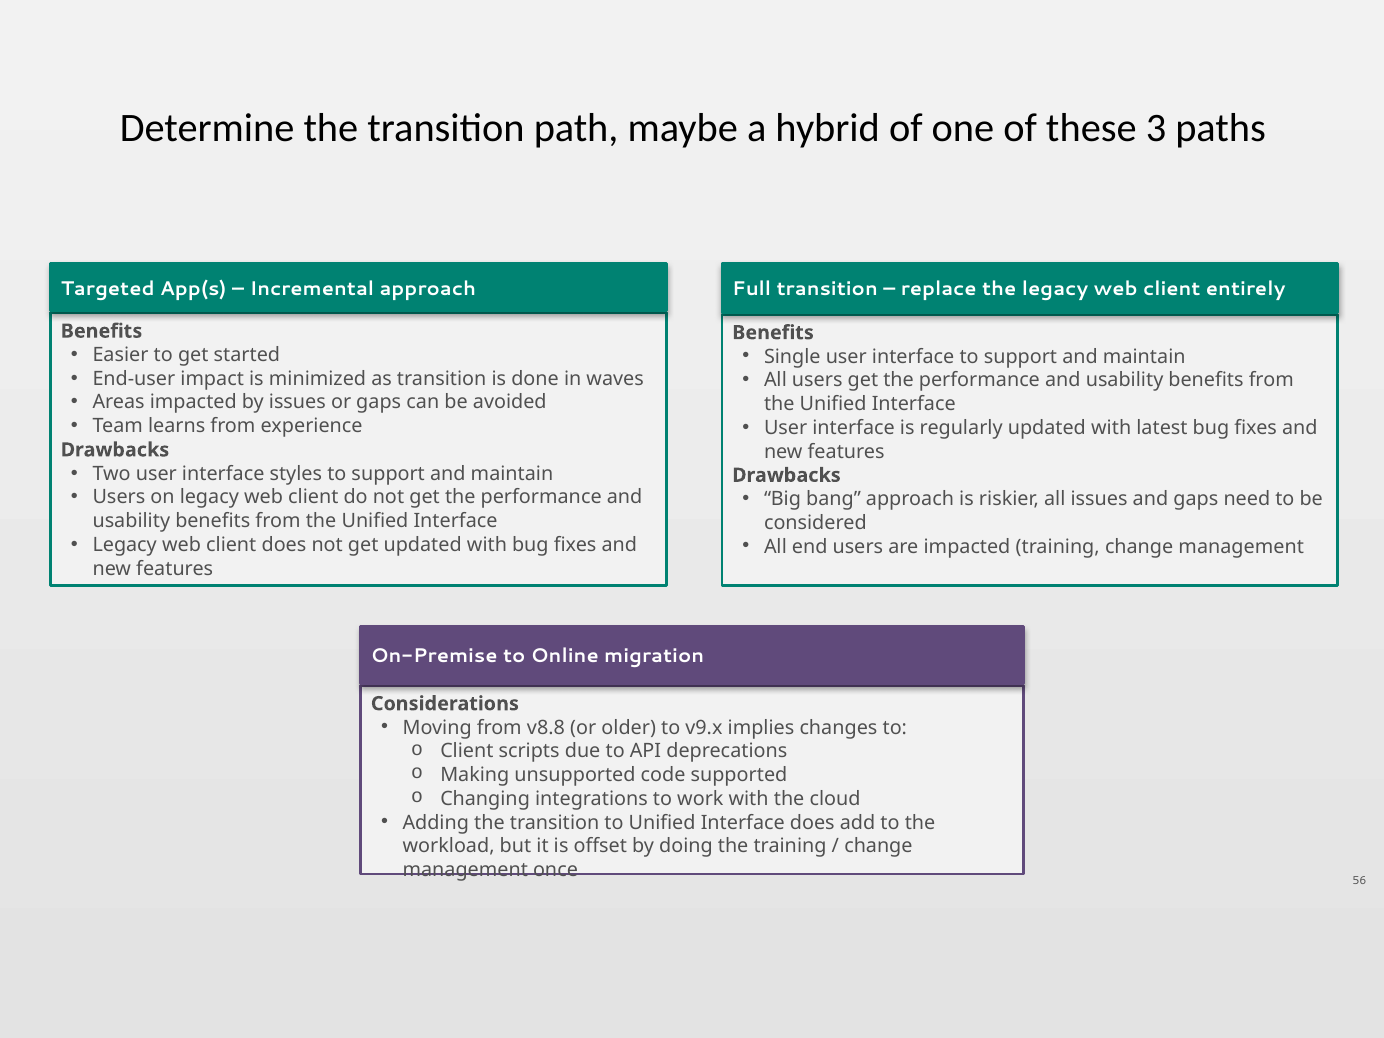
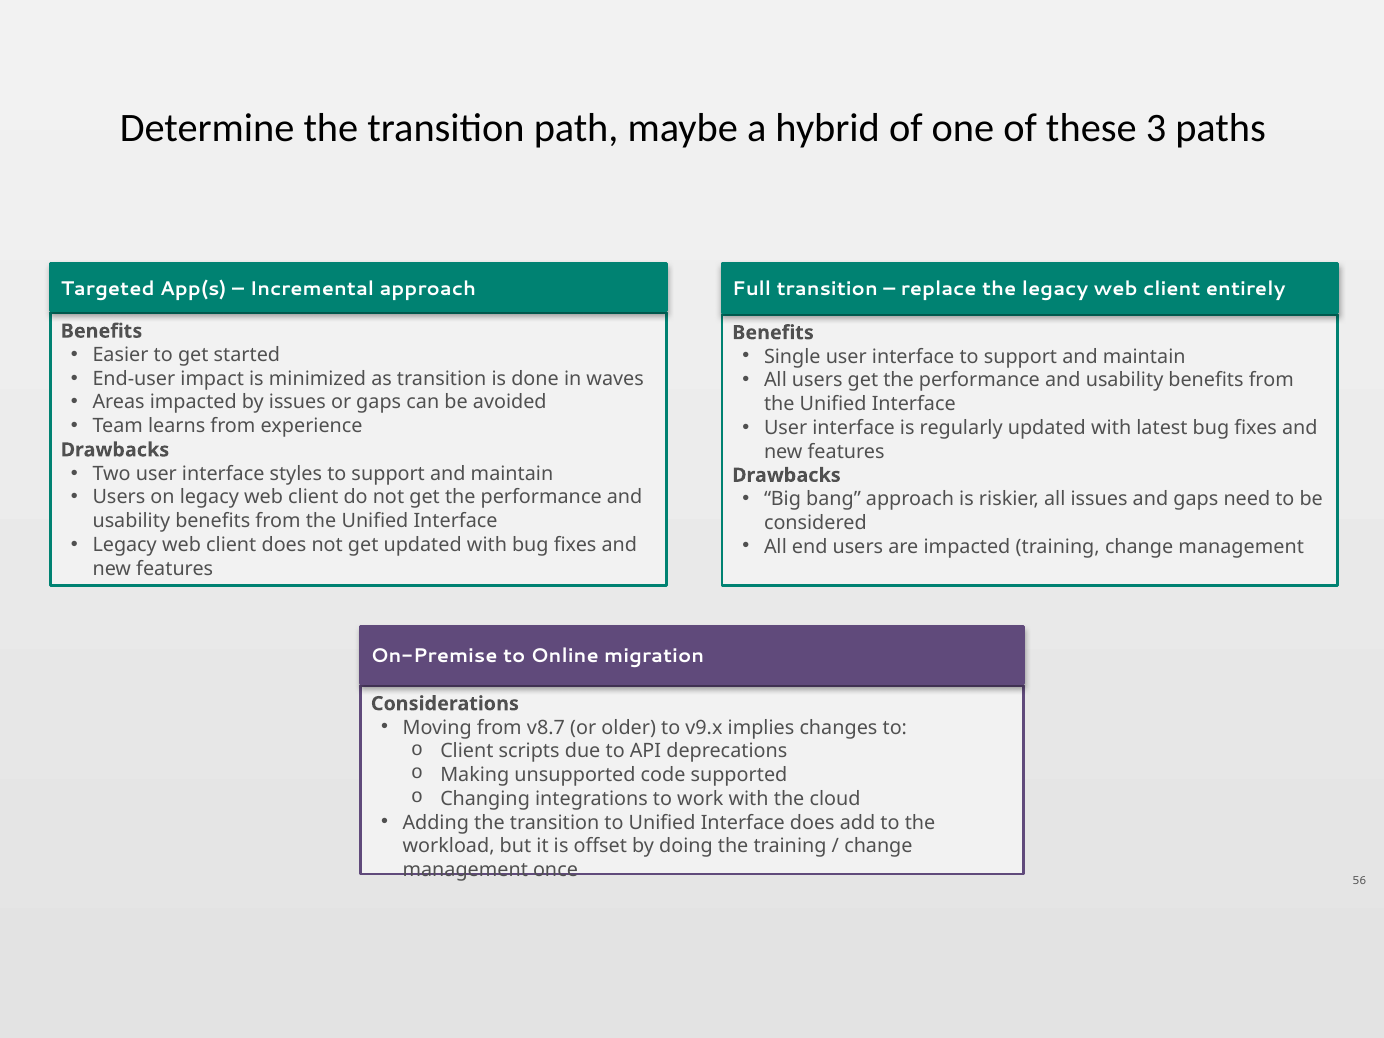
v8.8: v8.8 -> v8.7 (546, 727)
